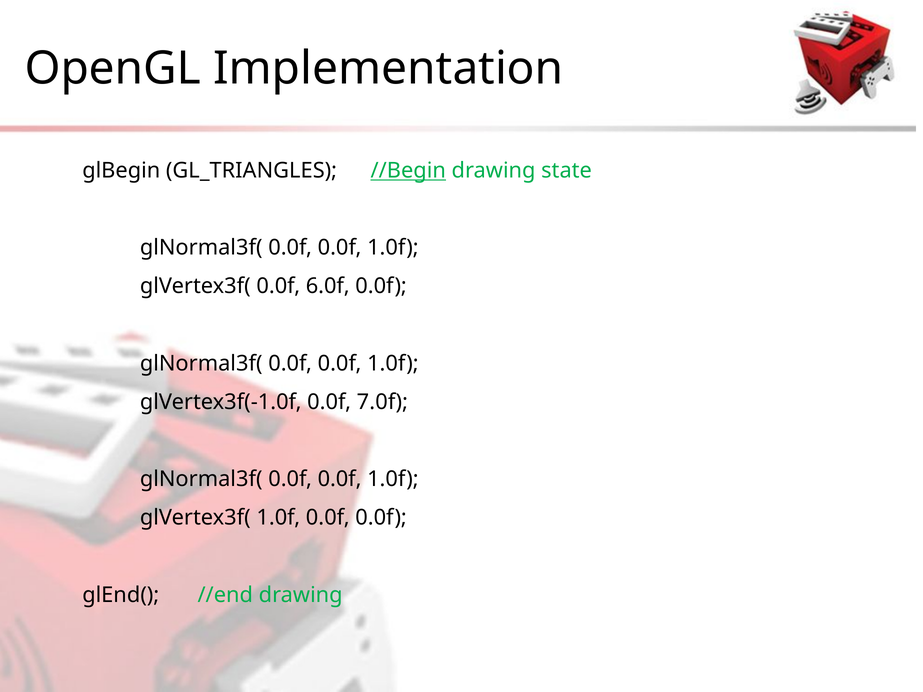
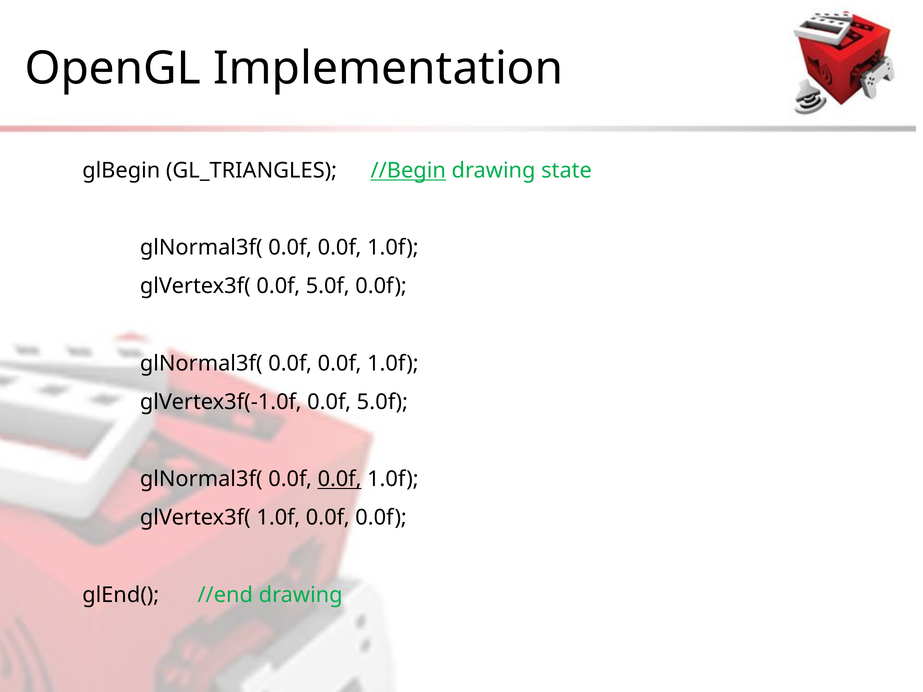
glVertex3f( 0.0f 6.0f: 6.0f -> 5.0f (328, 286)
glVertex3f(-1.0f 0.0f 7.0f: 7.0f -> 5.0f (382, 402)
0.0f underline: none -> present (340, 479)
